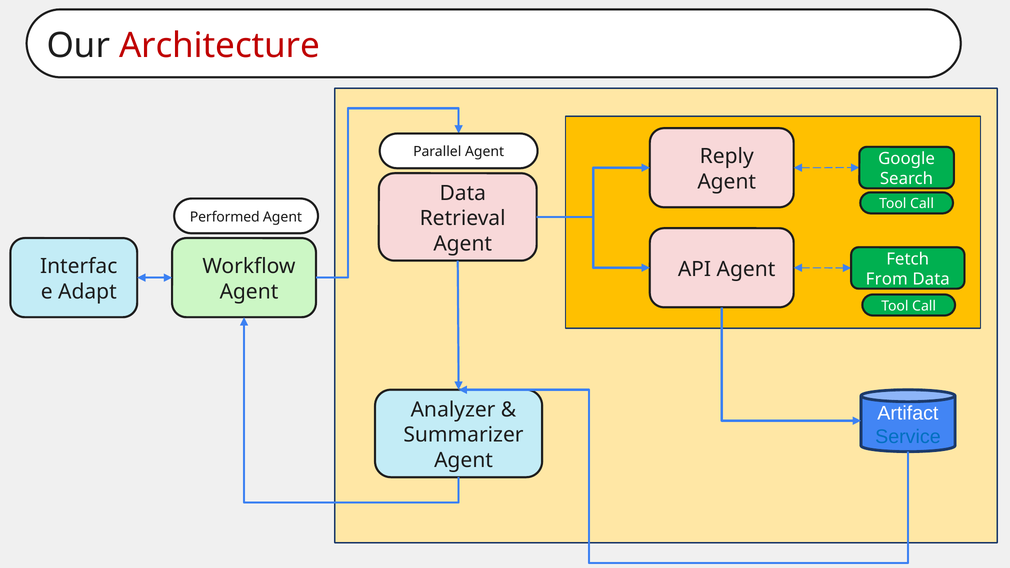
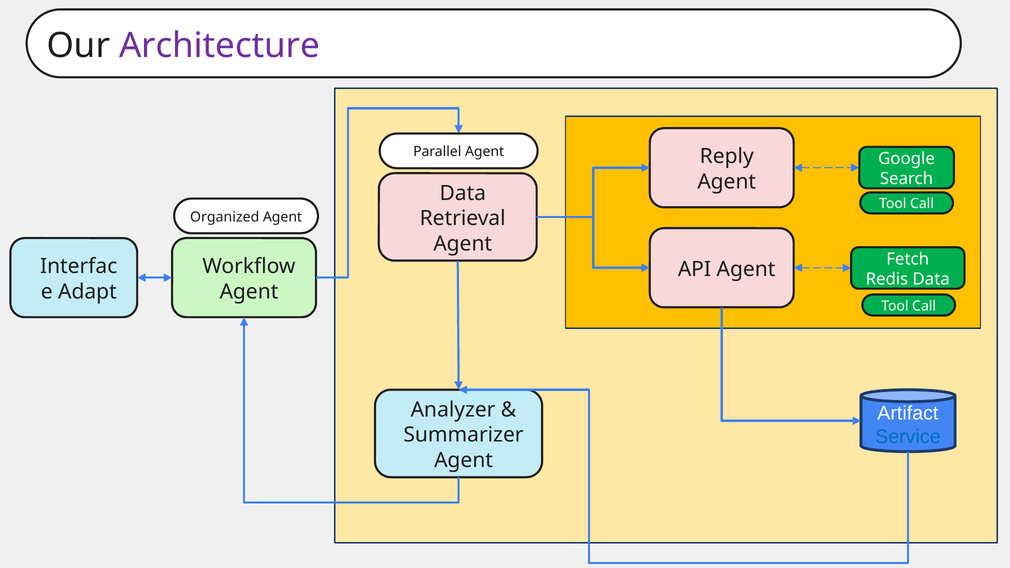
Architecture colour: red -> purple (220, 46)
Performed: Performed -> Organized (225, 217)
From: From -> Redis (887, 279)
